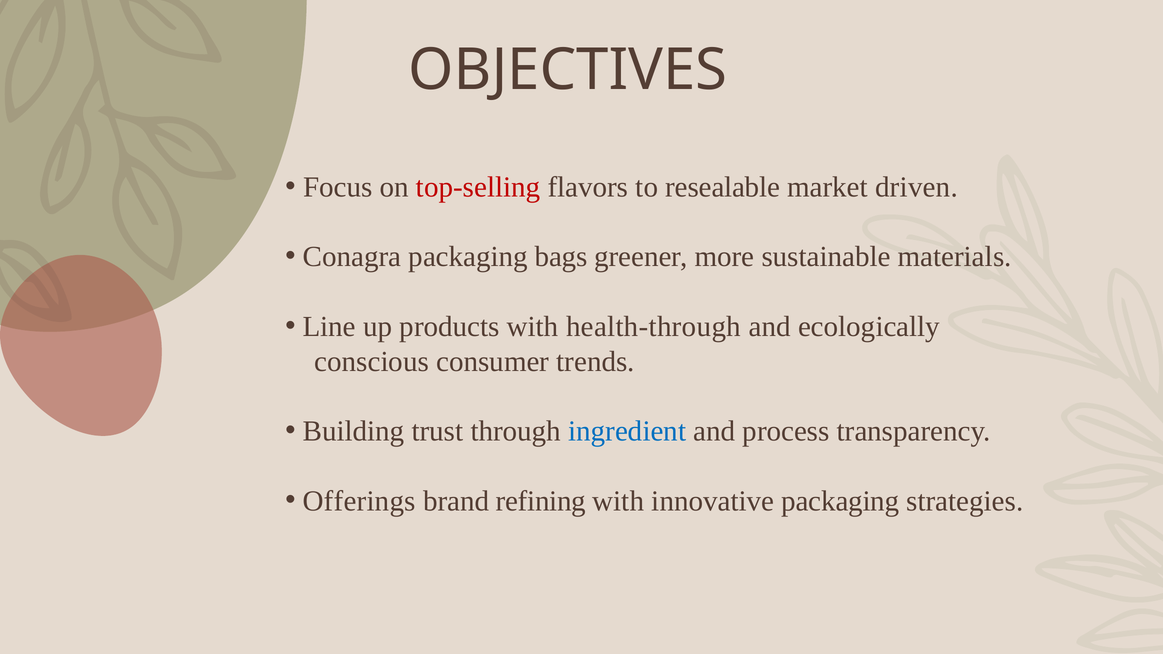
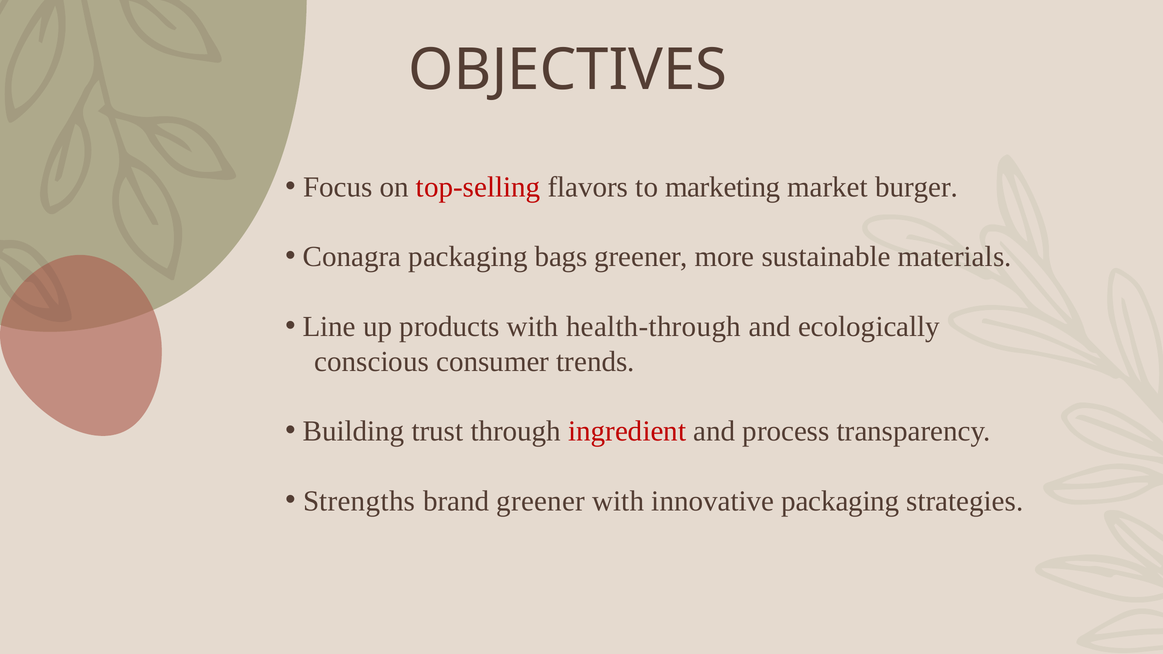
resealable: resealable -> marketing (723, 187)
driven: driven -> burger (917, 187)
ingredient colour: blue -> red (627, 431)
Offerings: Offerings -> Strengths (359, 501)
brand refining: refining -> greener (541, 501)
